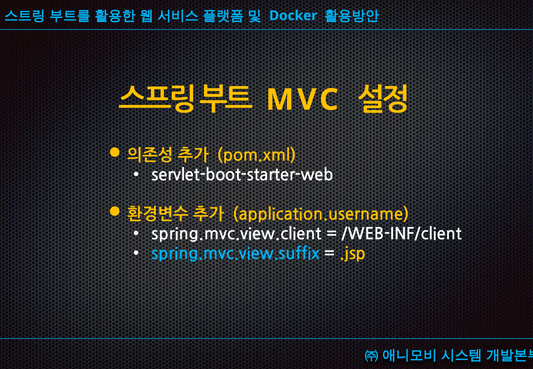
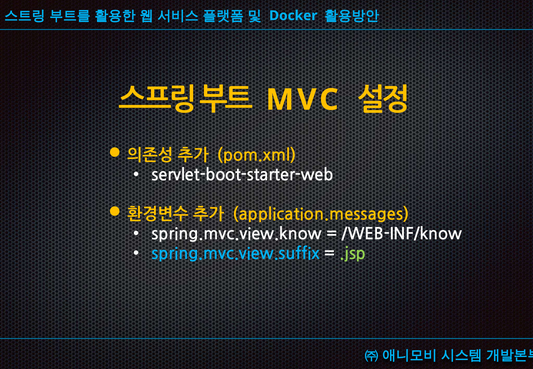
application.username: application.username -> application.messages (321, 214)
spring.mvc.view.client: spring.mvc.view.client -> spring.mvc.view.know (237, 234)
/WEB-INF/client: /WEB-INF/client -> /WEB-INF/know (402, 234)
.jsp colour: yellow -> light green (353, 254)
